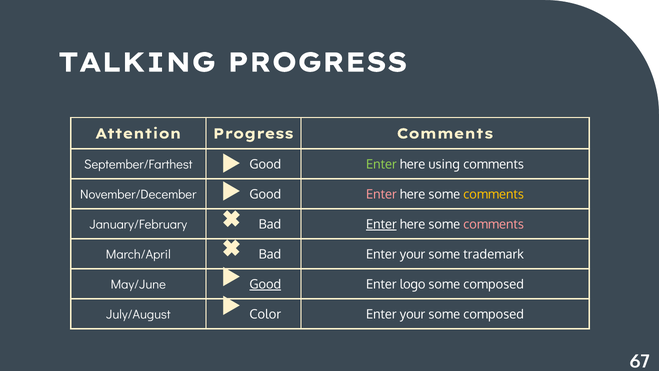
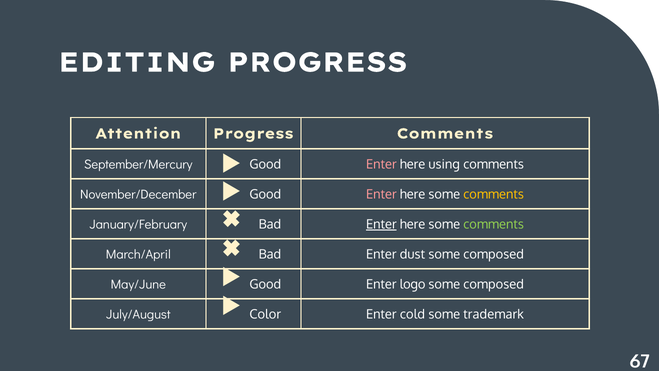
TALKING: TALKING -> EDITING (137, 63)
September/Farthest: September/Farthest -> September/Mercury (138, 164)
Enter colour: light green -> pink (381, 164)
comments colour: pink -> light green (494, 224)
Bad Enter your: your -> dust (412, 254)
trademark: trademark -> composed (494, 254)
Good underline: present -> none (265, 284)
your: your -> cold (412, 314)
composed: composed -> trademark (494, 314)
